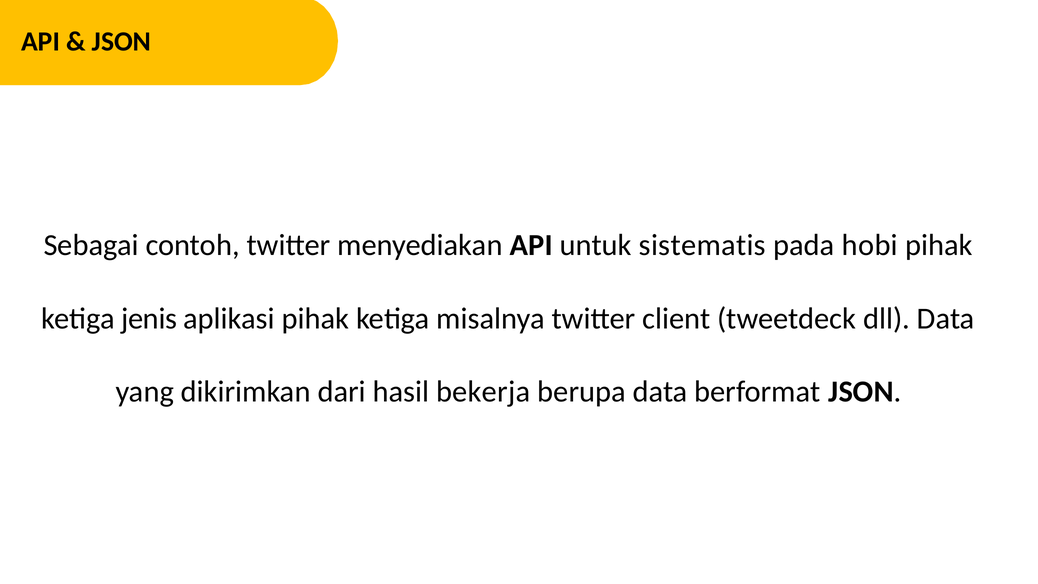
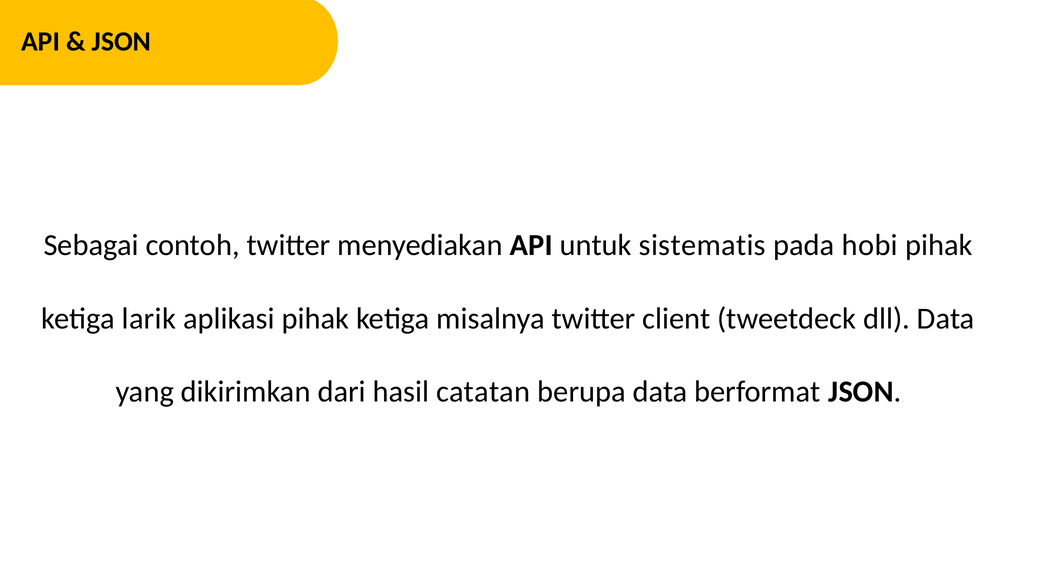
jenis: jenis -> larik (149, 318)
bekerja: bekerja -> catatan (483, 392)
